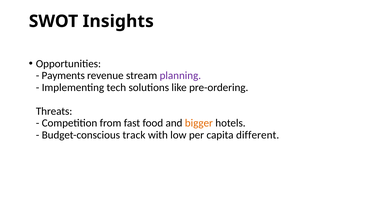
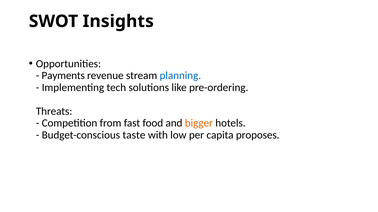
planning colour: purple -> blue (180, 76)
track: track -> taste (134, 135)
different: different -> proposes (258, 135)
